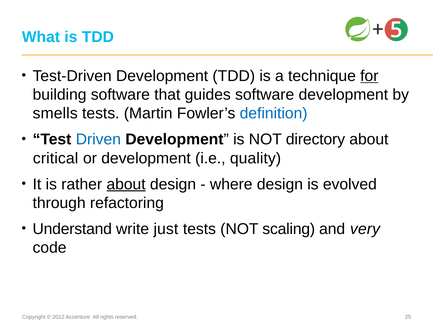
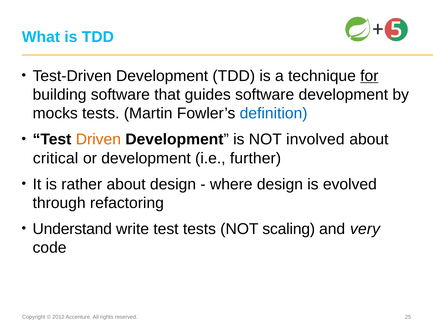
smells: smells -> mocks (55, 113)
Driven colour: blue -> orange (98, 139)
directory: directory -> involved (315, 139)
quality: quality -> further (256, 158)
about underline: present -> none (126, 184)
write just: just -> test (166, 229)
